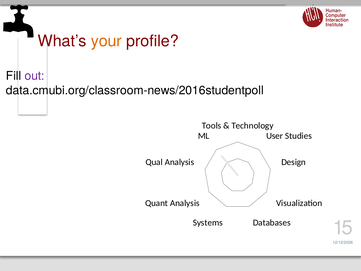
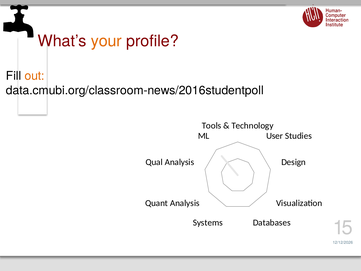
out colour: purple -> orange (35, 76)
